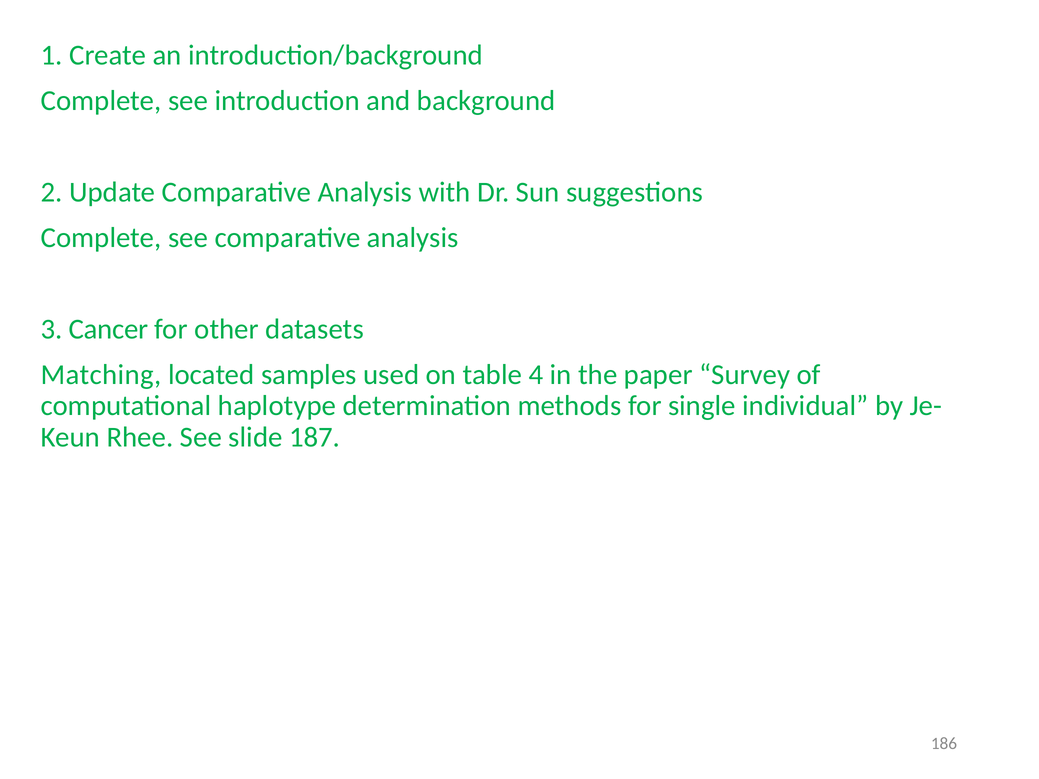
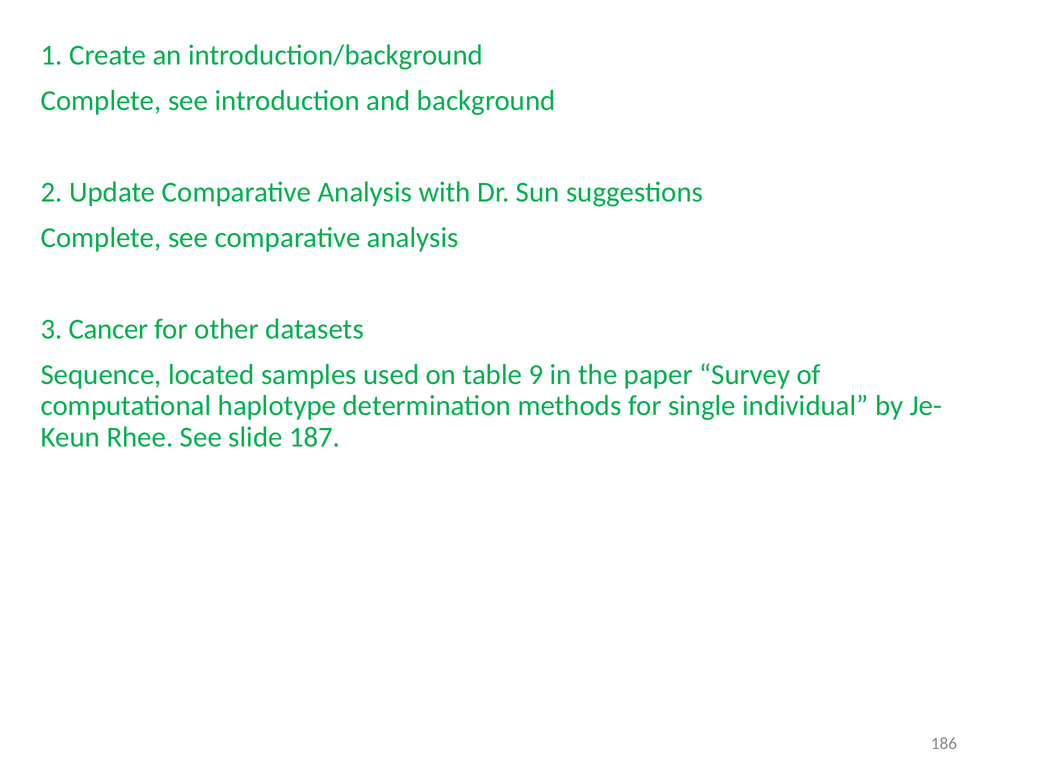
Matching: Matching -> Sequence (101, 375)
4: 4 -> 9 (536, 375)
